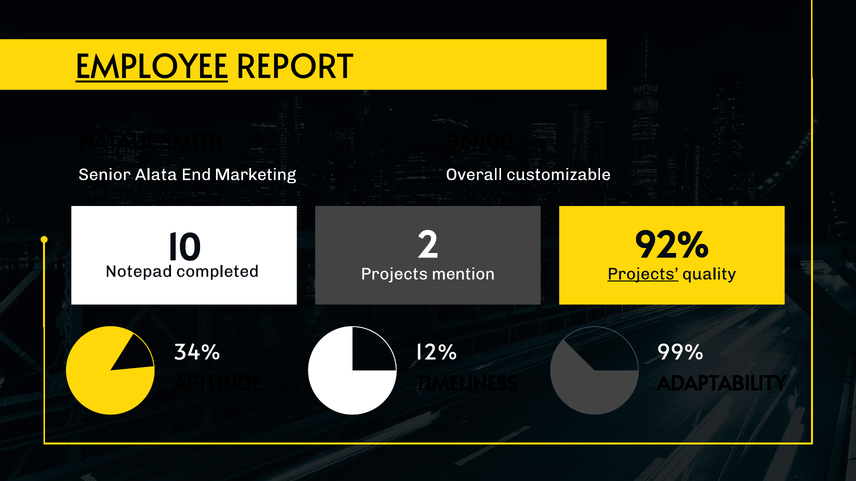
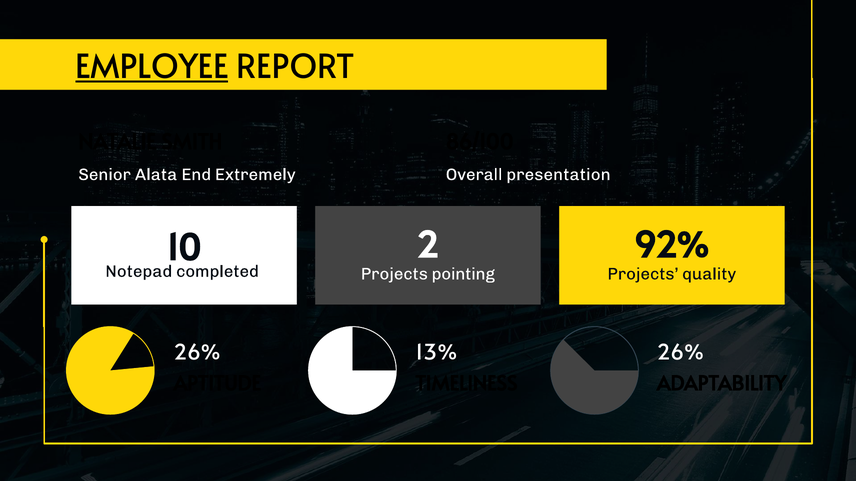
Marketing: Marketing -> Extremely (255, 175)
customizable: customizable -> presentation (558, 175)
mention: mention -> pointing (463, 274)
Projects underline: present -> none (643, 274)
34%: 34% -> 26% (197, 353)
12%: 12% -> 13% (436, 353)
99%: 99% -> 26% (680, 353)
